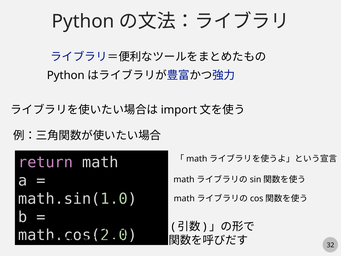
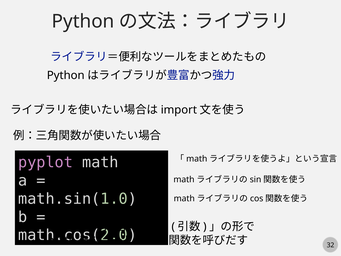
return: return -> pyplot (46, 162)
